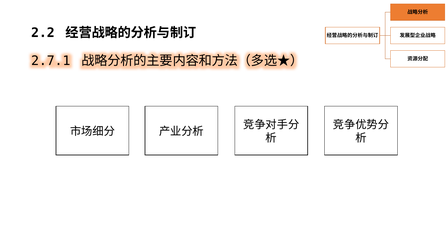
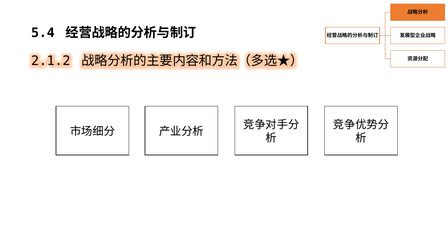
2.2: 2.2 -> 5.4 (43, 33)
2.7.1: 2.7.1 -> 2.1.2 (51, 61)
